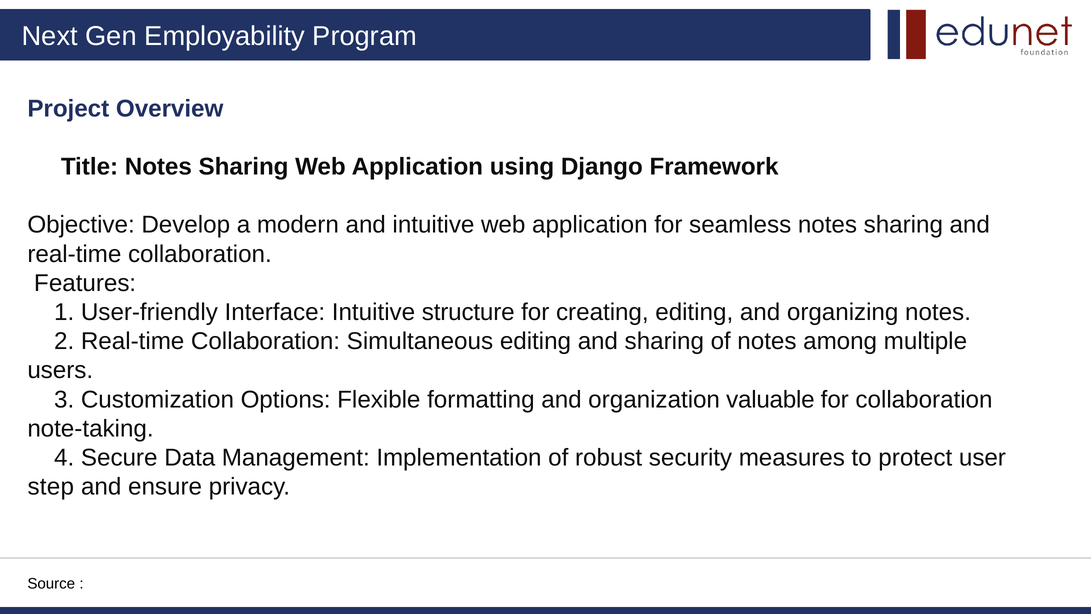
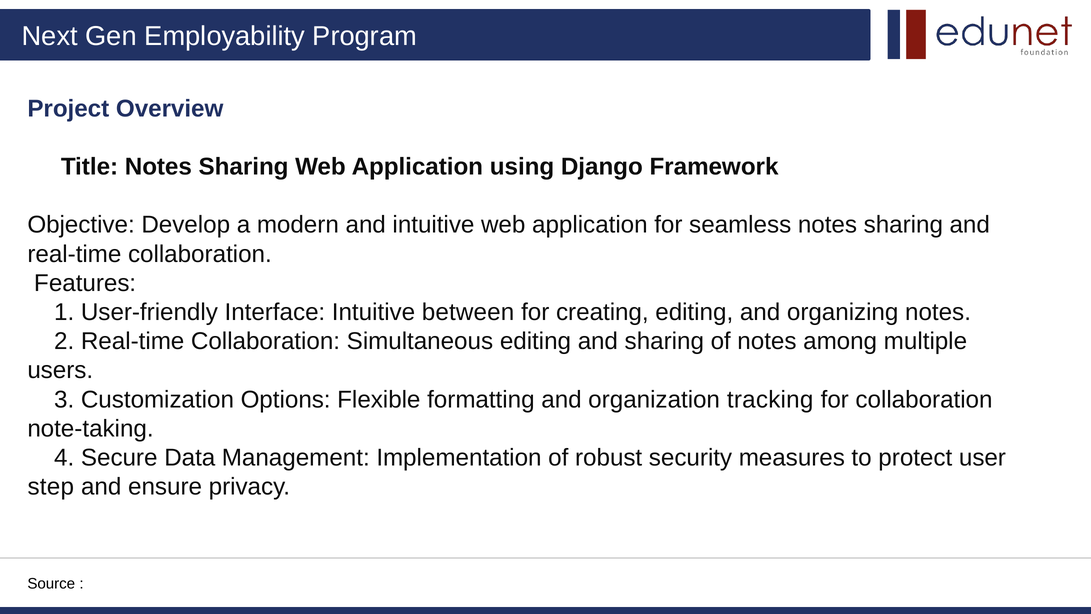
structure: structure -> between (468, 312)
valuable: valuable -> tracking (770, 399)
